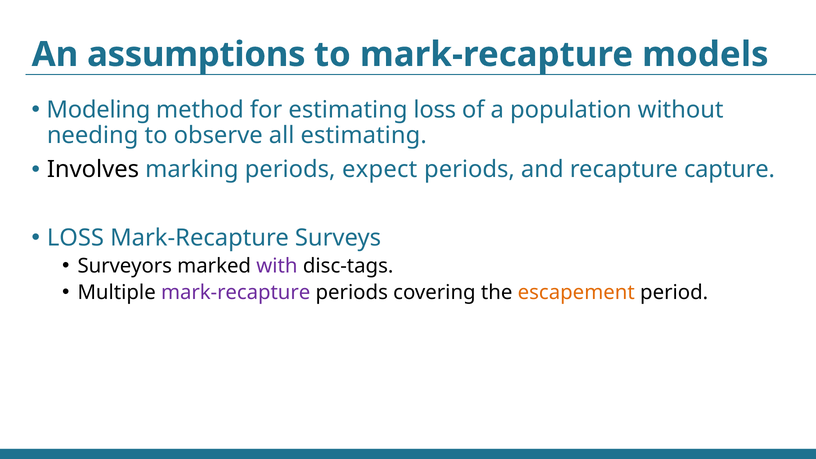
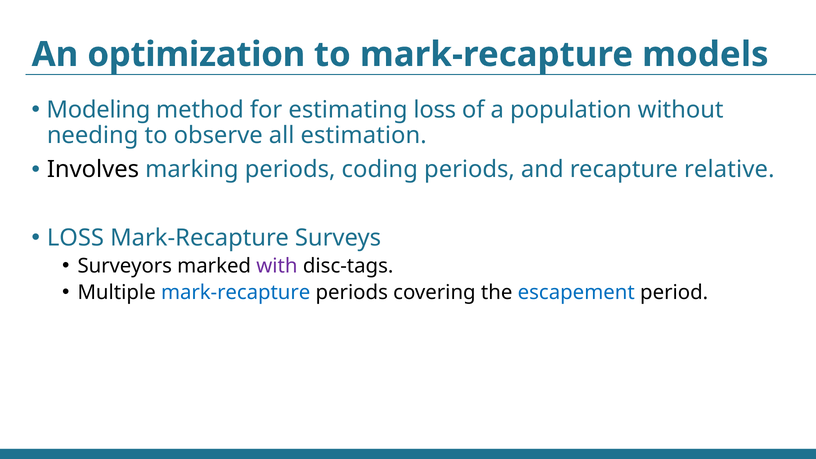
assumptions: assumptions -> optimization (196, 54)
all estimating: estimating -> estimation (364, 135)
expect: expect -> coding (380, 170)
capture: capture -> relative (729, 170)
mark-recapture colour: purple -> blue (236, 292)
escapement colour: orange -> blue (576, 292)
